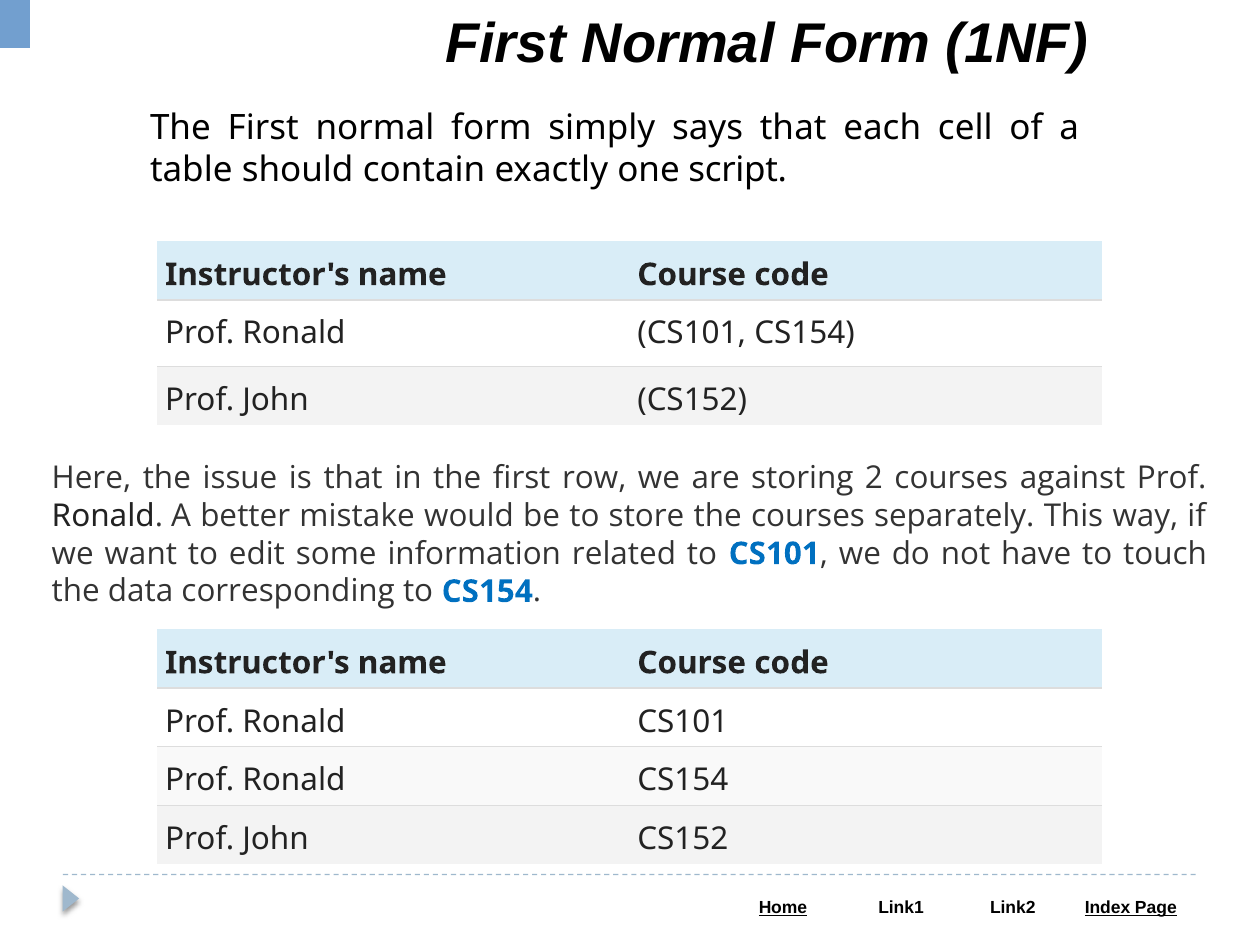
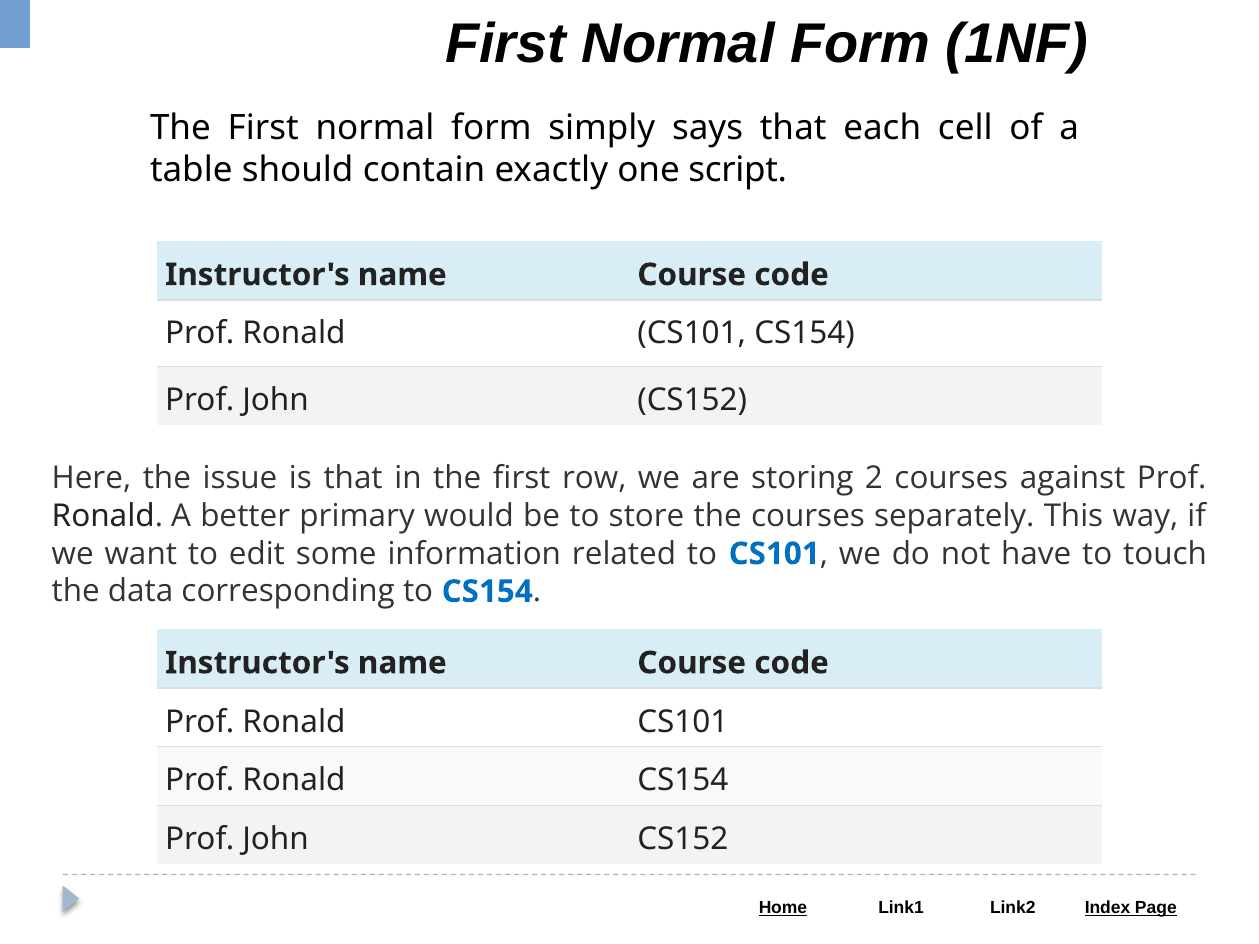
mistake: mistake -> primary (357, 516)
